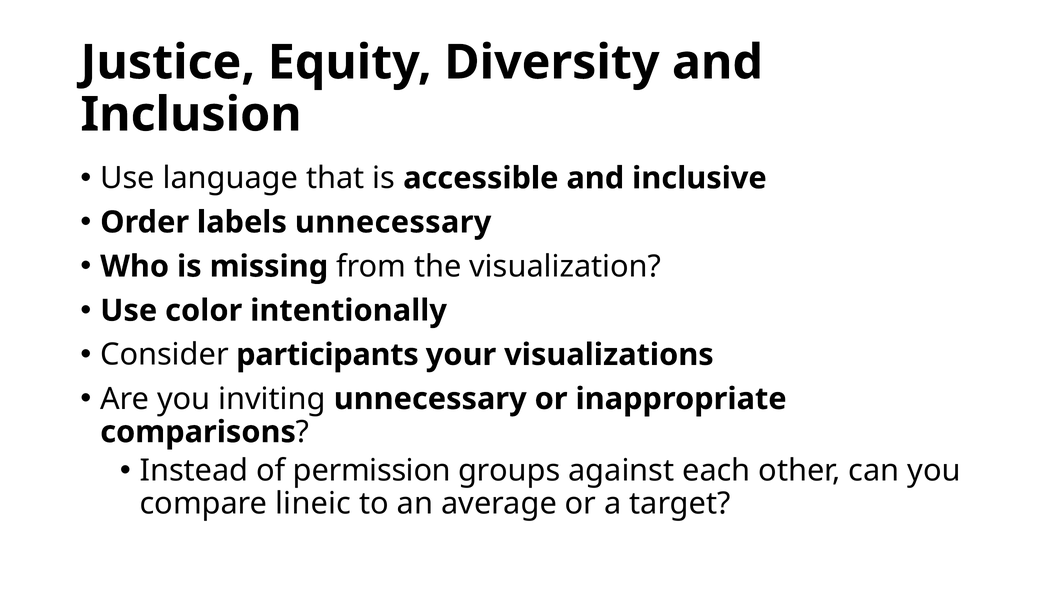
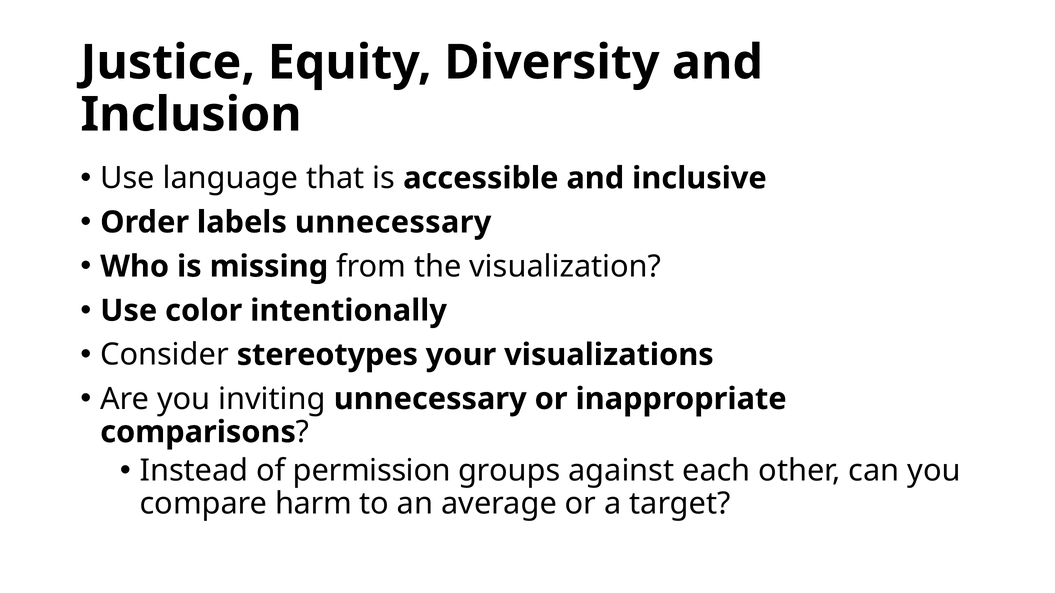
participants: participants -> stereotypes (327, 355)
lineic: lineic -> harm (314, 504)
